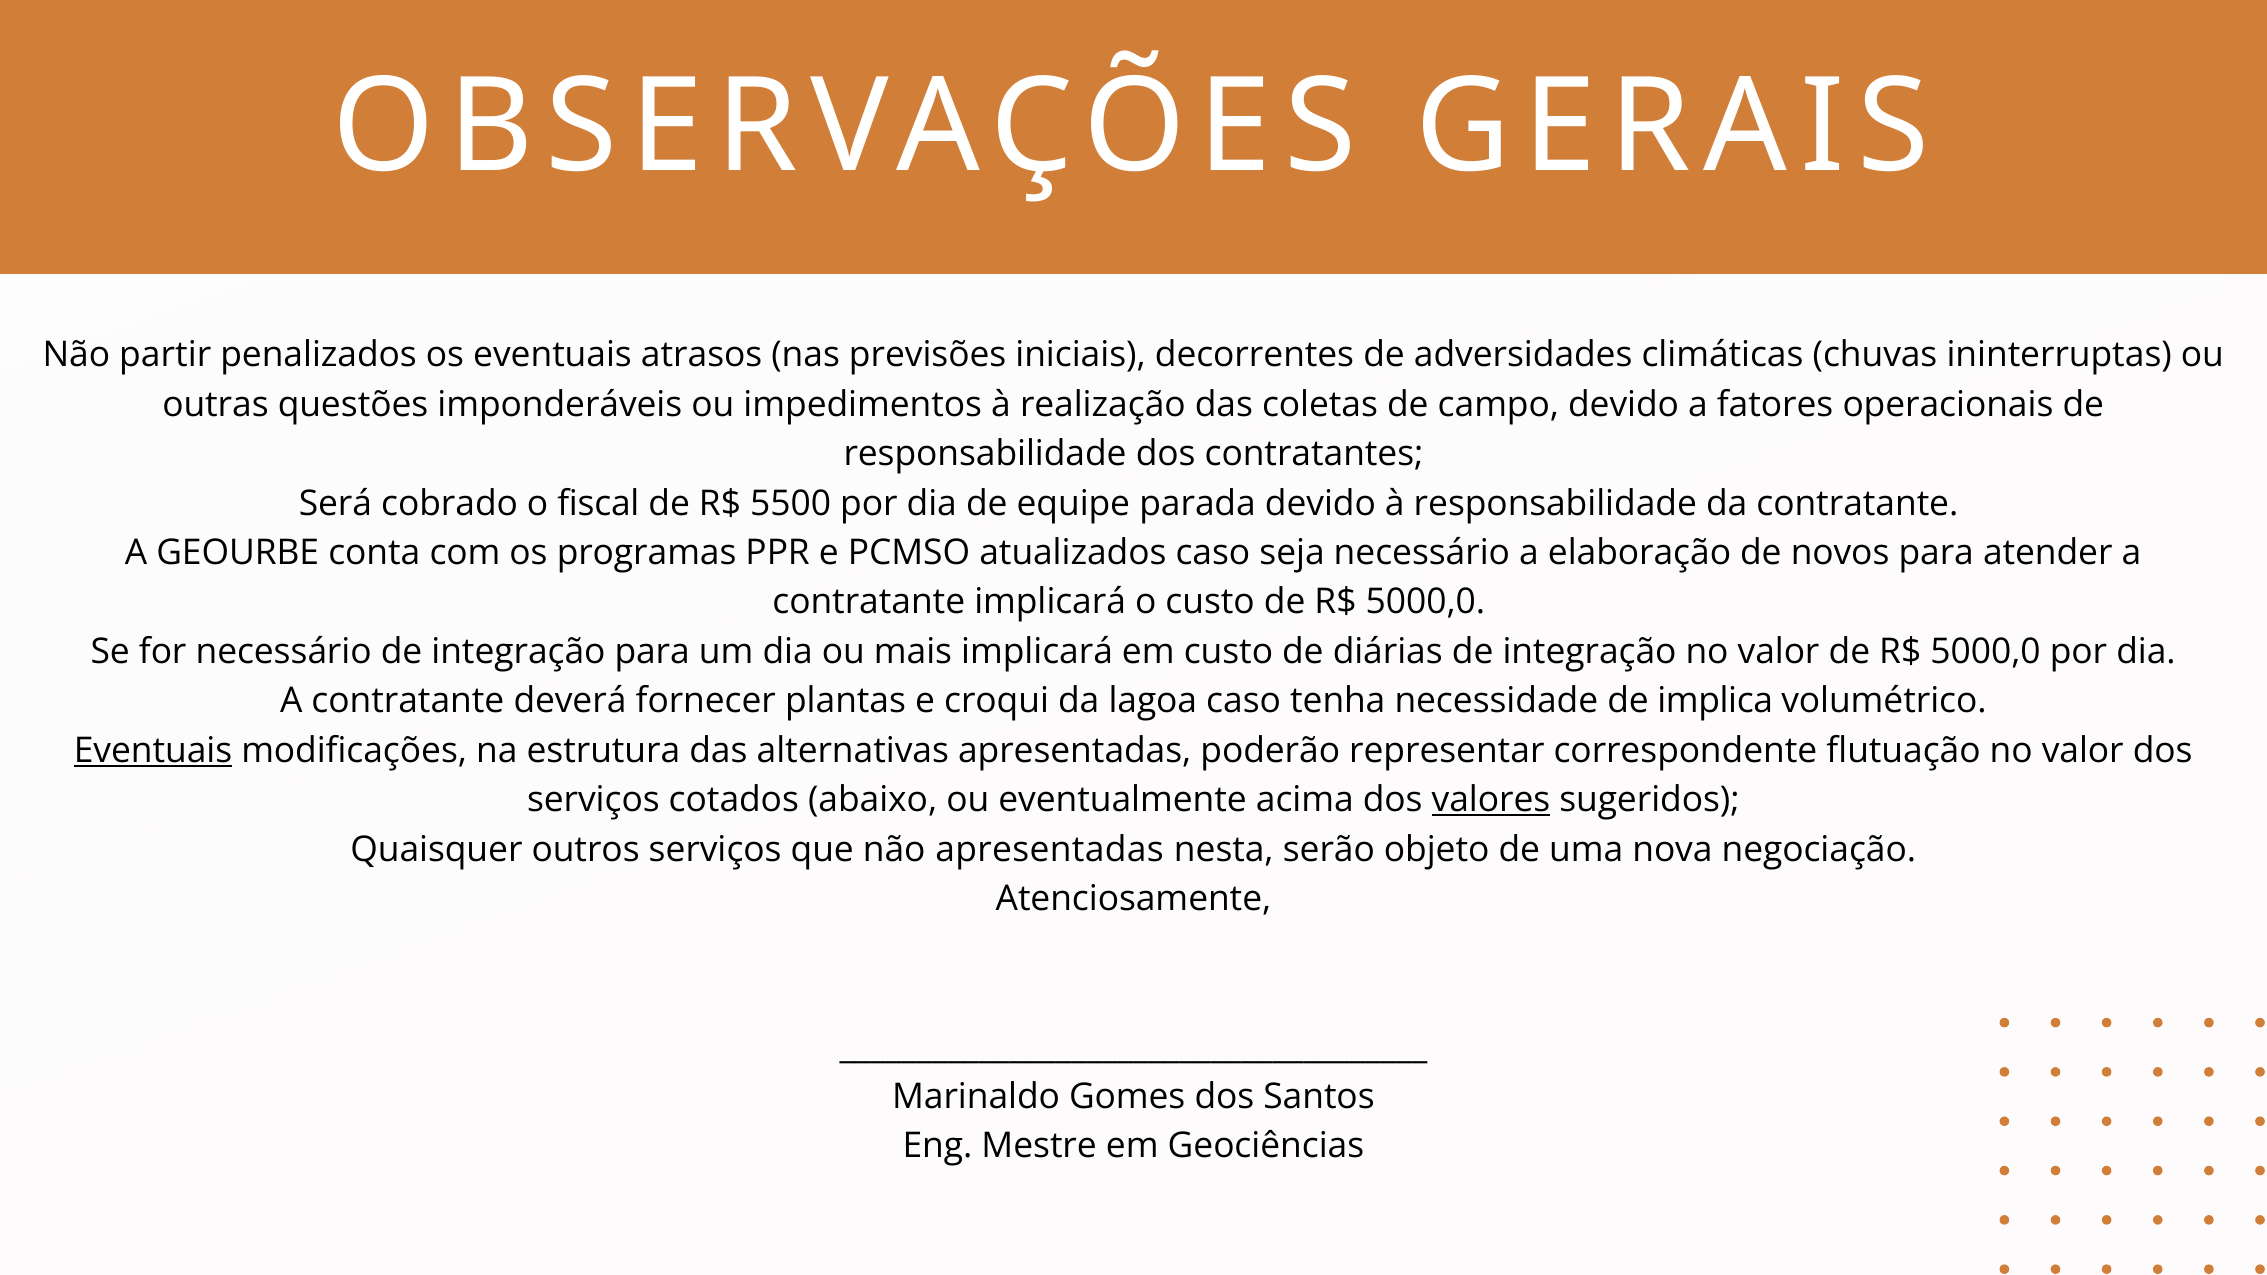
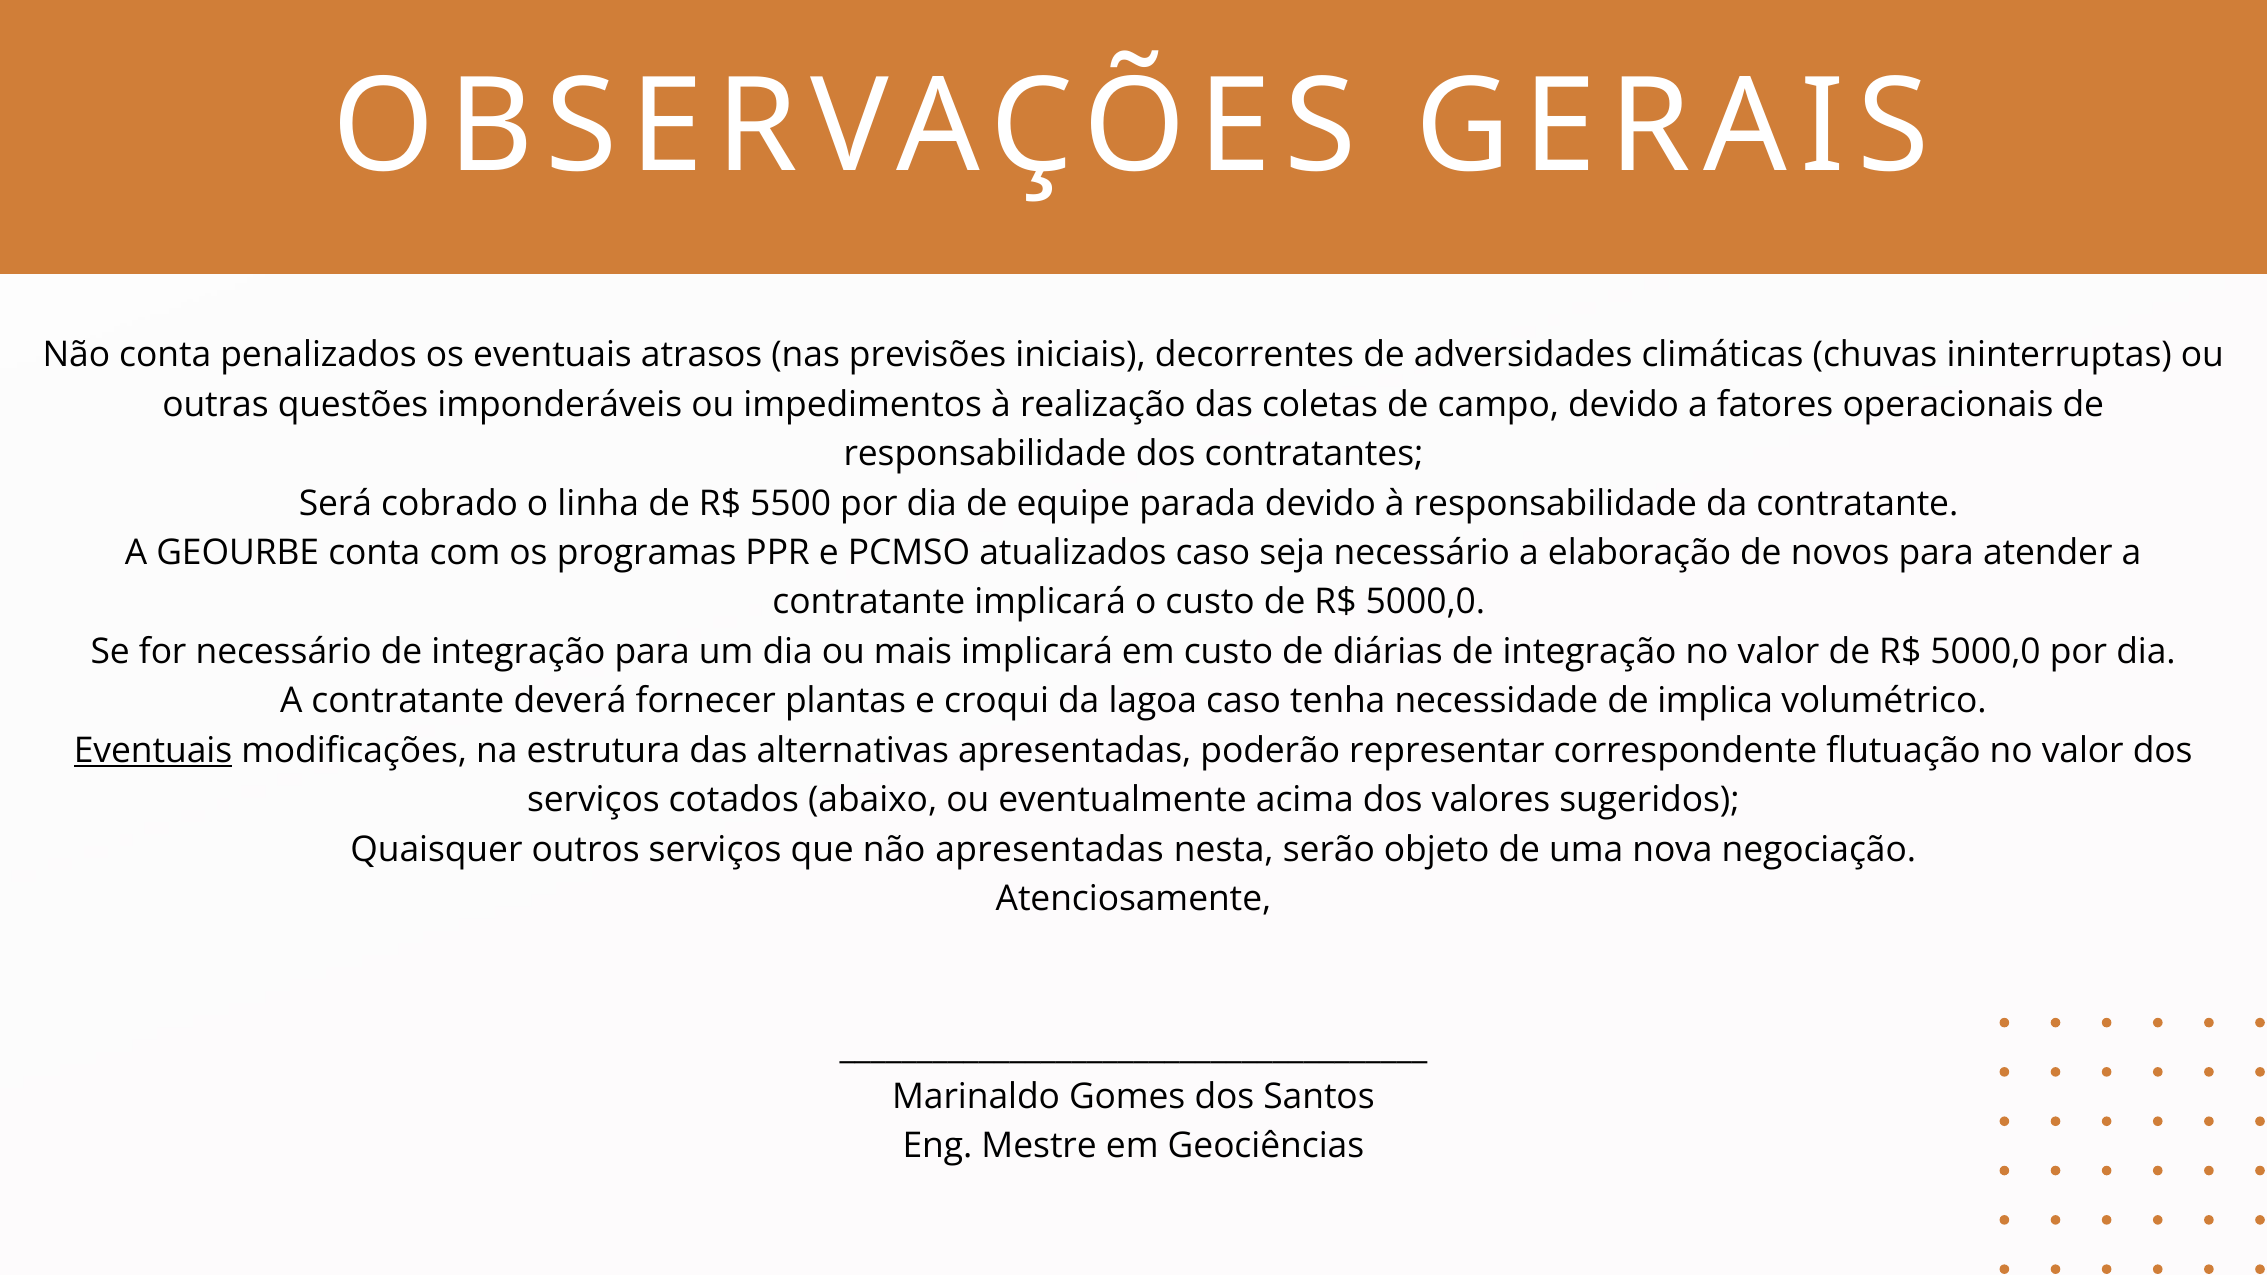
Não partir: partir -> conta (165, 355)
fiscal: fiscal -> linha (598, 503)
valores underline: present -> none (1491, 800)
